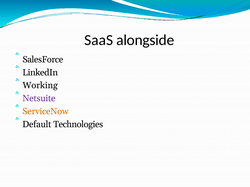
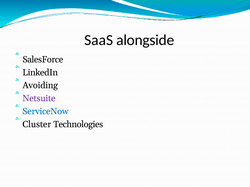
Working: Working -> Avoiding (40, 86)
ServiceNow colour: orange -> blue (46, 112)
Default: Default -> Cluster (37, 125)
